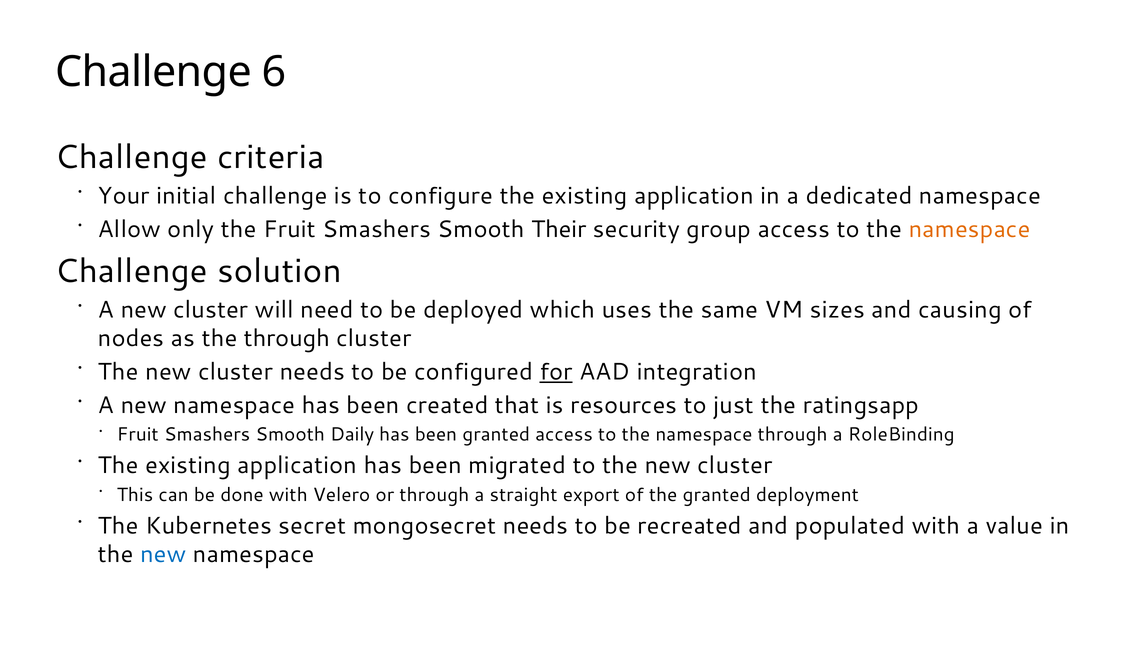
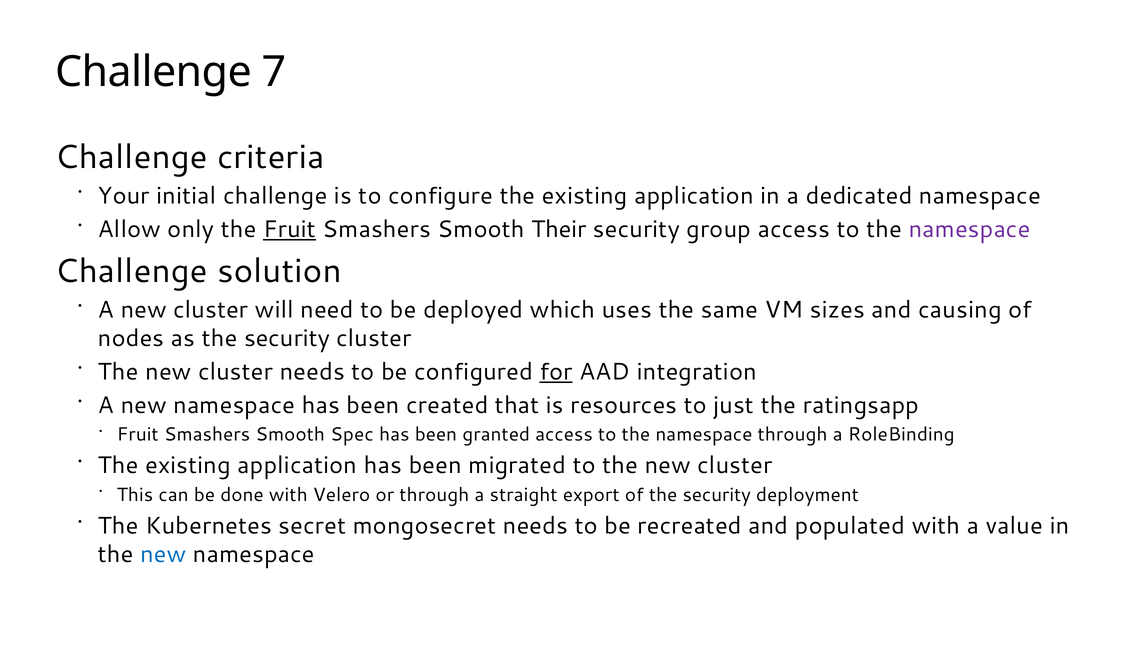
6: 6 -> 7 (274, 72)
Fruit underline: none -> present (290, 229)
namespace colour: orange -> purple (970, 229)
as the through: through -> security (287, 338)
Daily: Daily -> Spec (352, 434)
of the granted: granted -> security (717, 494)
